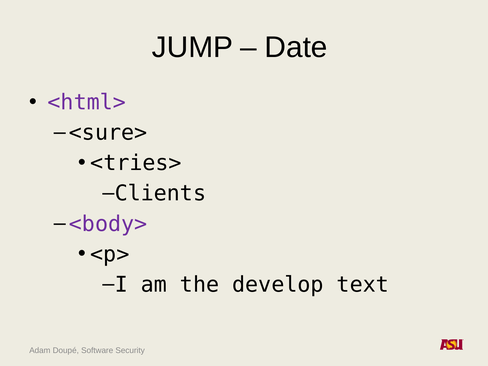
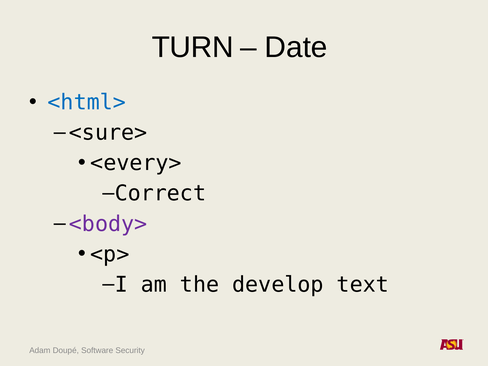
JUMP: JUMP -> TURN (193, 47)
<html> colour: purple -> blue (87, 102)
<tries>: <tries> -> <every> (136, 163)
Clients: Clients -> Correct (160, 193)
